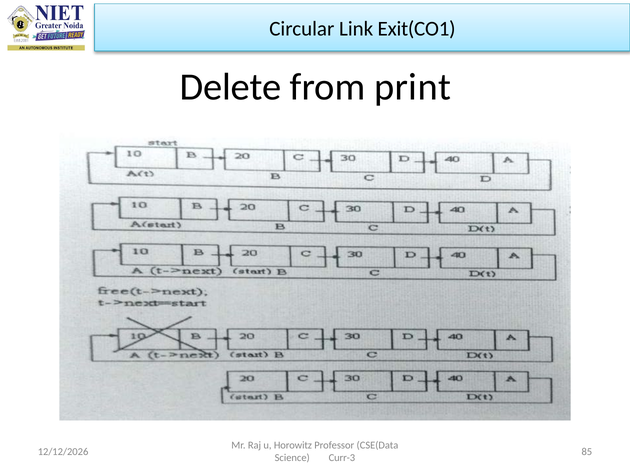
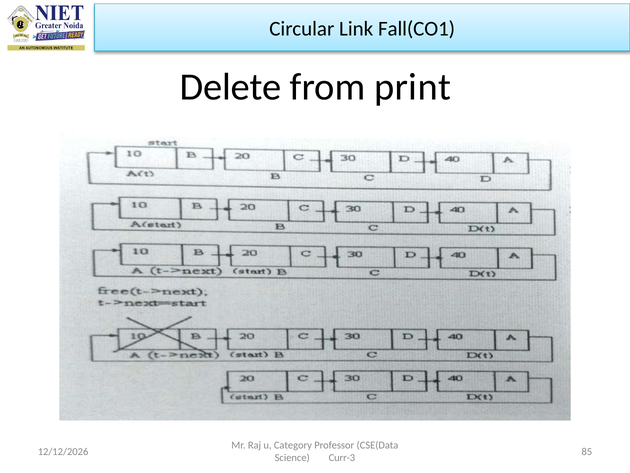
Exit(CO1: Exit(CO1 -> Fall(CO1 (417, 29)
Horowitz: Horowitz -> Category (293, 445)
